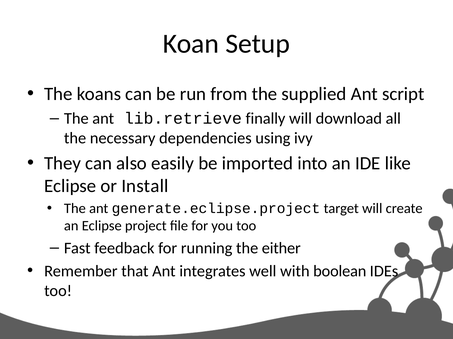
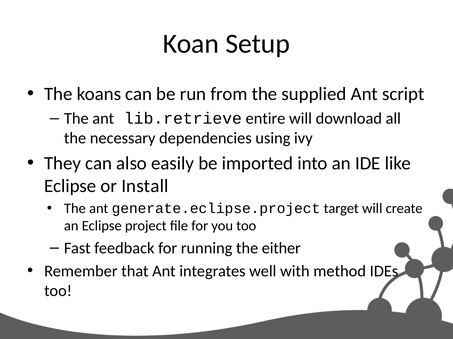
finally: finally -> entire (265, 119)
boolean: boolean -> method (340, 272)
